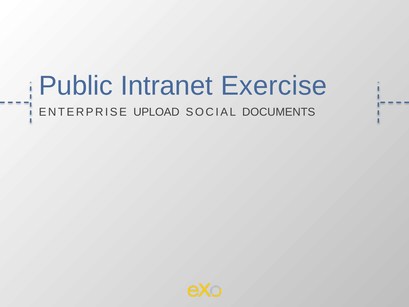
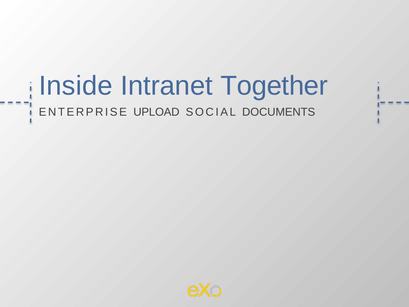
Public: Public -> Inside (76, 86)
Exercise: Exercise -> Together (274, 86)
